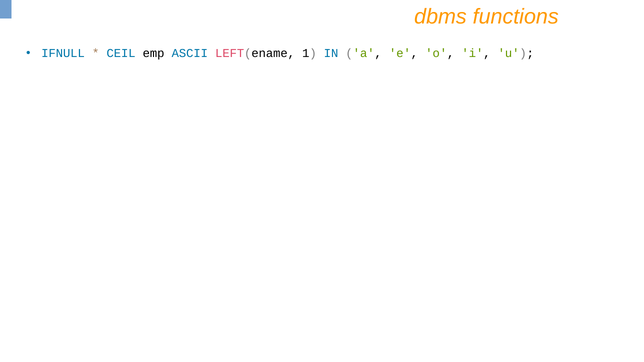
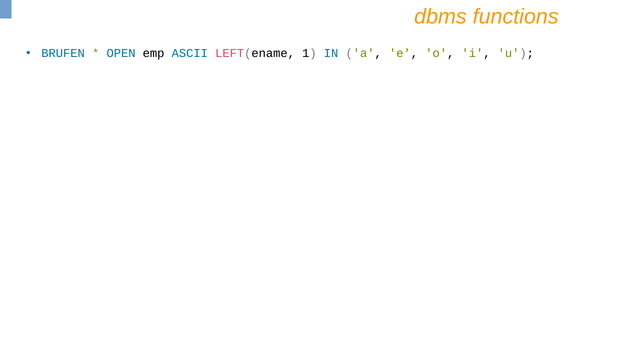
IFNULL: IFNULL -> BRUFEN (63, 53)
CEIL: CEIL -> OPEN (121, 53)
